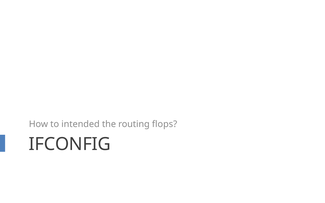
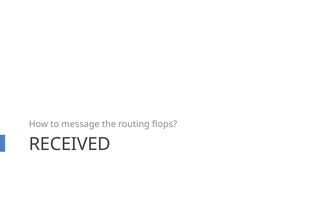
intended: intended -> message (80, 124)
IFCONFIG: IFCONFIG -> RECEIVED (70, 144)
